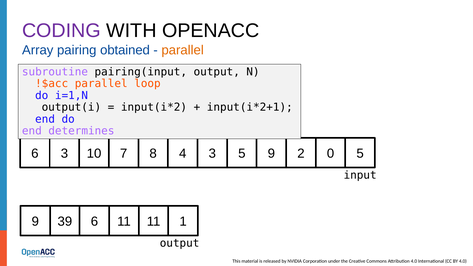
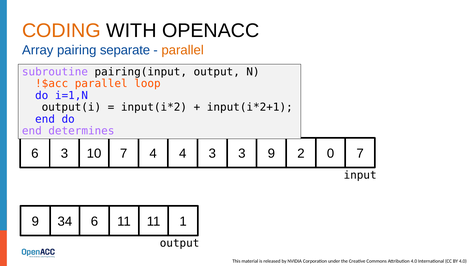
CODING colour: purple -> orange (61, 31)
obtained: obtained -> separate (125, 50)
7 8: 8 -> 4 (153, 154)
3 5: 5 -> 3 (242, 154)
0 5: 5 -> 7 (360, 154)
39: 39 -> 34 (65, 222)
